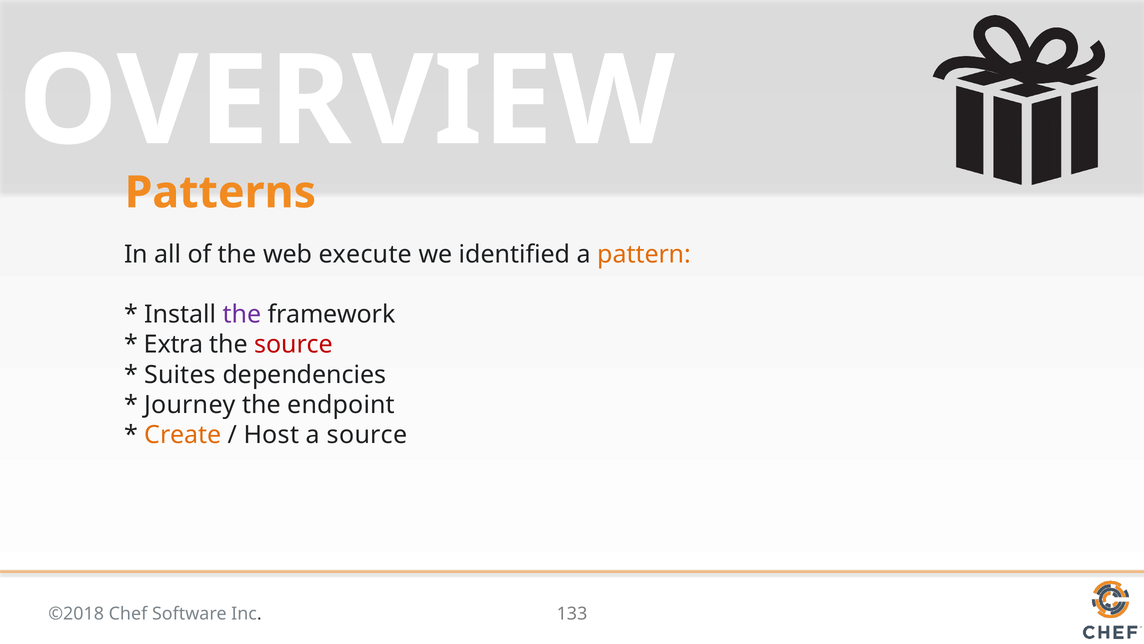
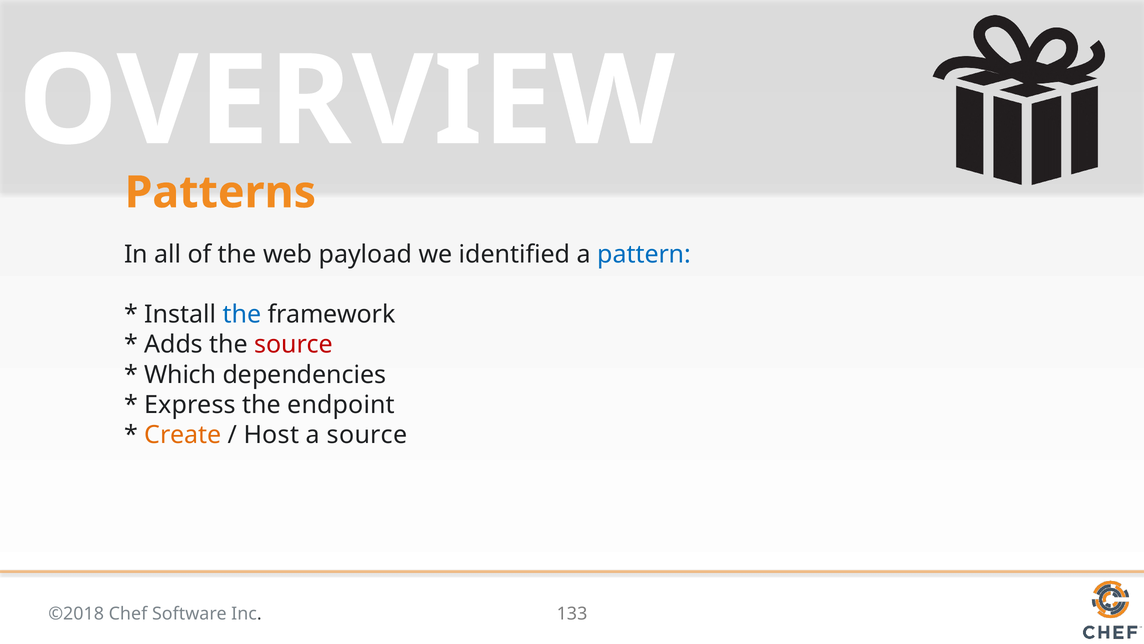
execute: execute -> payload (365, 254)
pattern colour: orange -> blue (644, 254)
the colour: purple -> blue (242, 314)
Extra: Extra -> Adds (174, 344)
Suites: Suites -> Which (180, 374)
Journey: Journey -> Express (190, 405)
